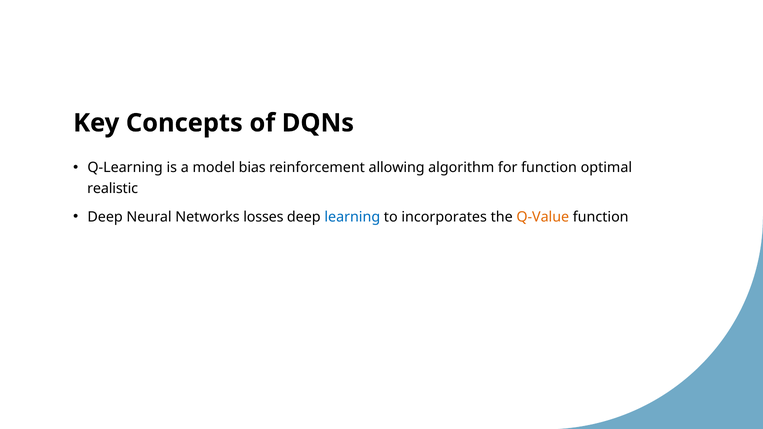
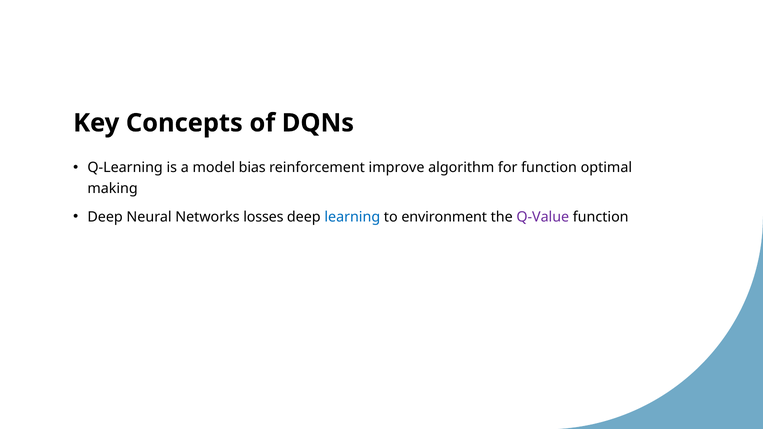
allowing: allowing -> improve (397, 168)
realistic: realistic -> making (113, 188)
incorporates: incorporates -> environment (444, 217)
Q-Value colour: orange -> purple (543, 217)
